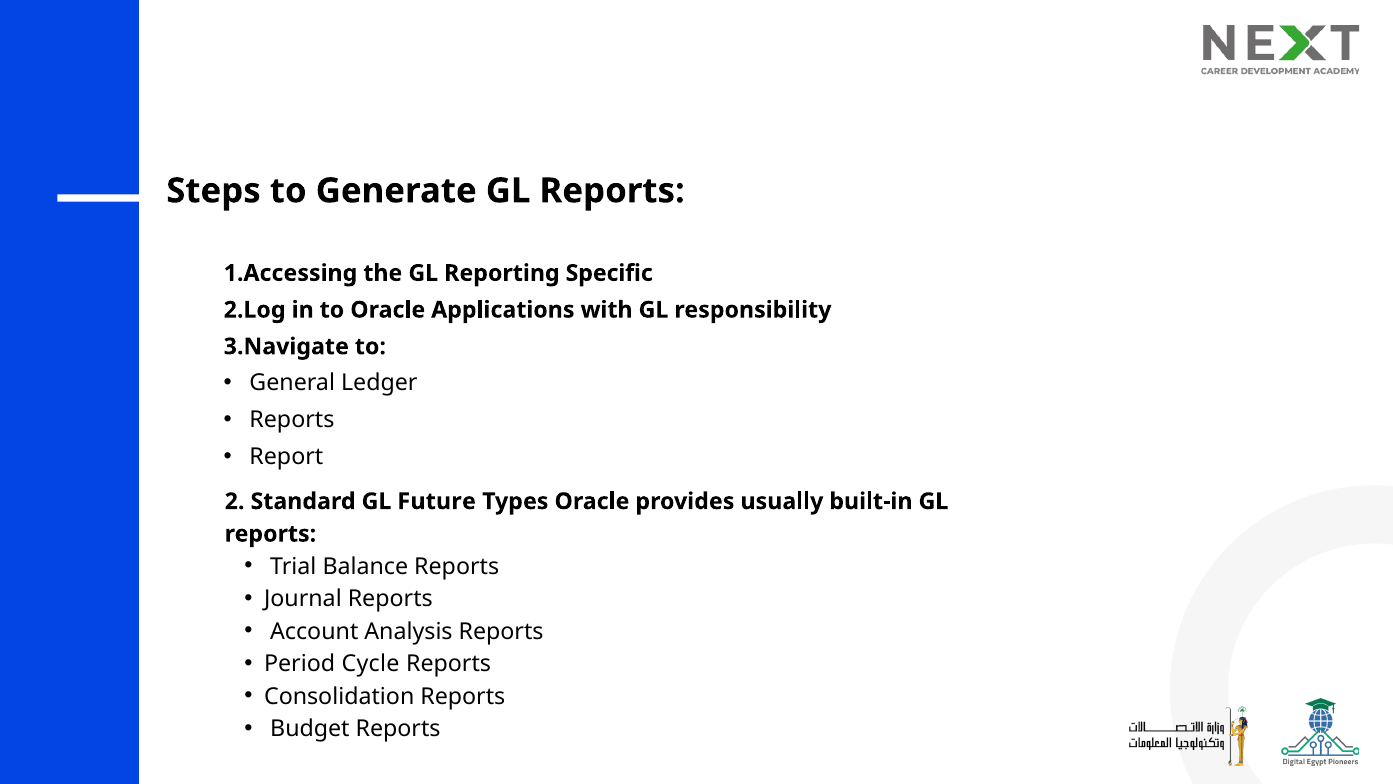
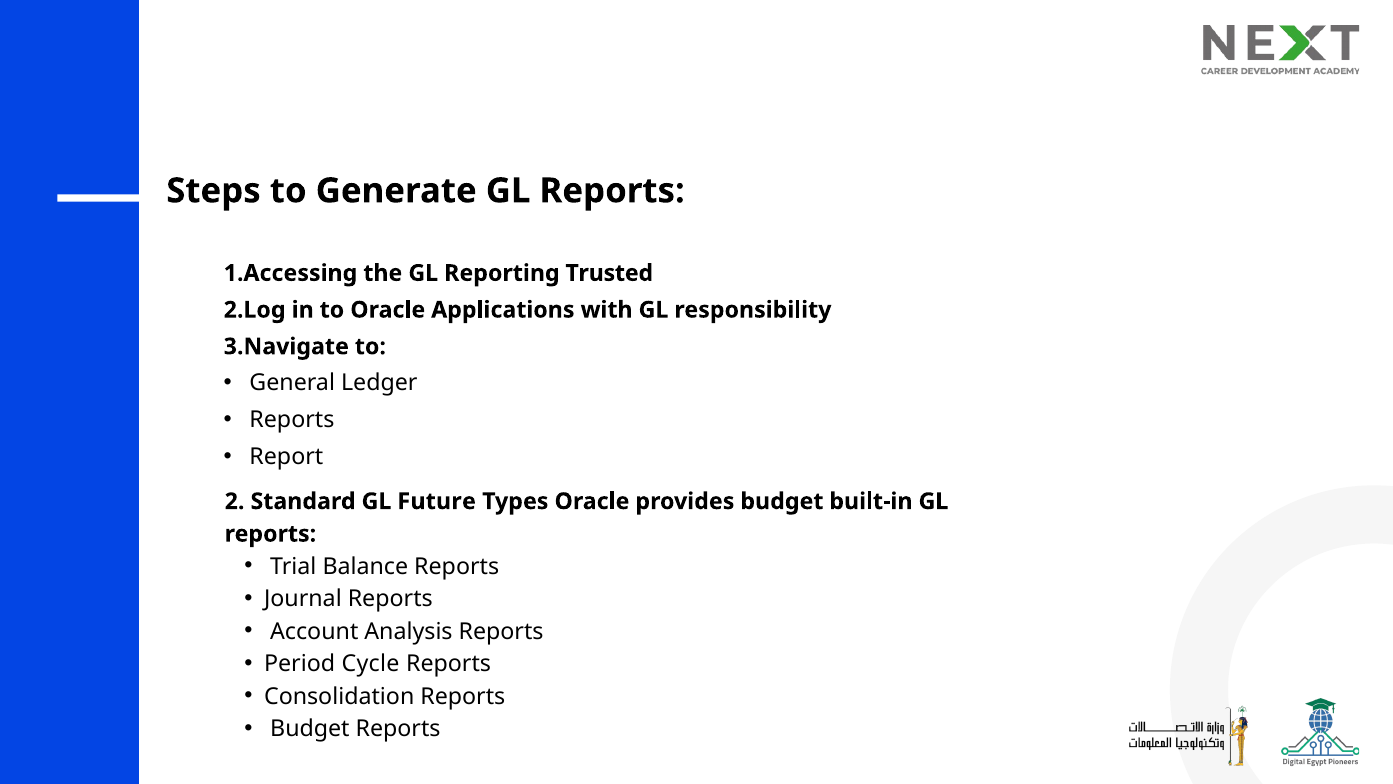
Specific: Specific -> Trusted (609, 273)
provides usually: usually -> budget (782, 501)
